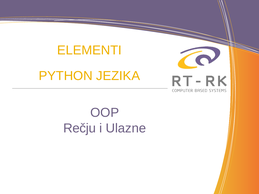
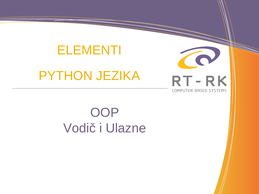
Rečju: Rečju -> Vodič (80, 128)
